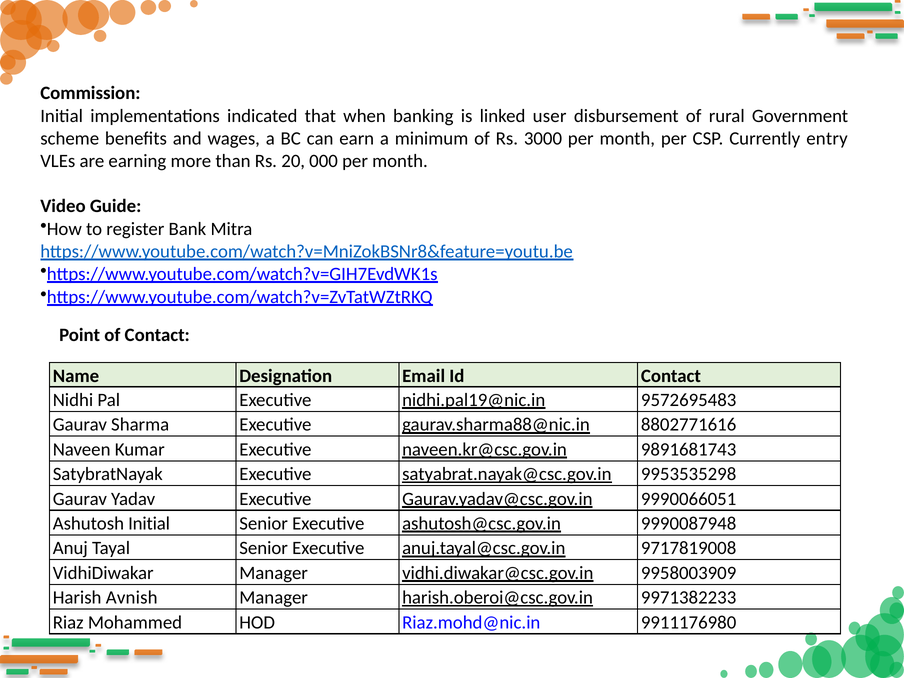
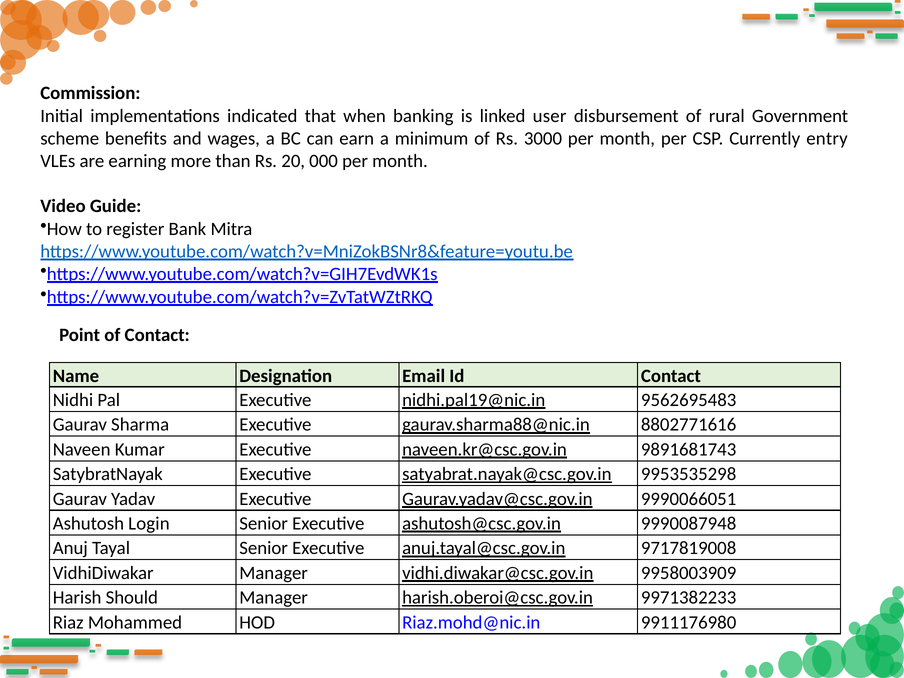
9572695483: 9572695483 -> 9562695483 (689, 400)
Ashutosh Initial: Initial -> Login (149, 524)
Avnish: Avnish -> Should (132, 598)
